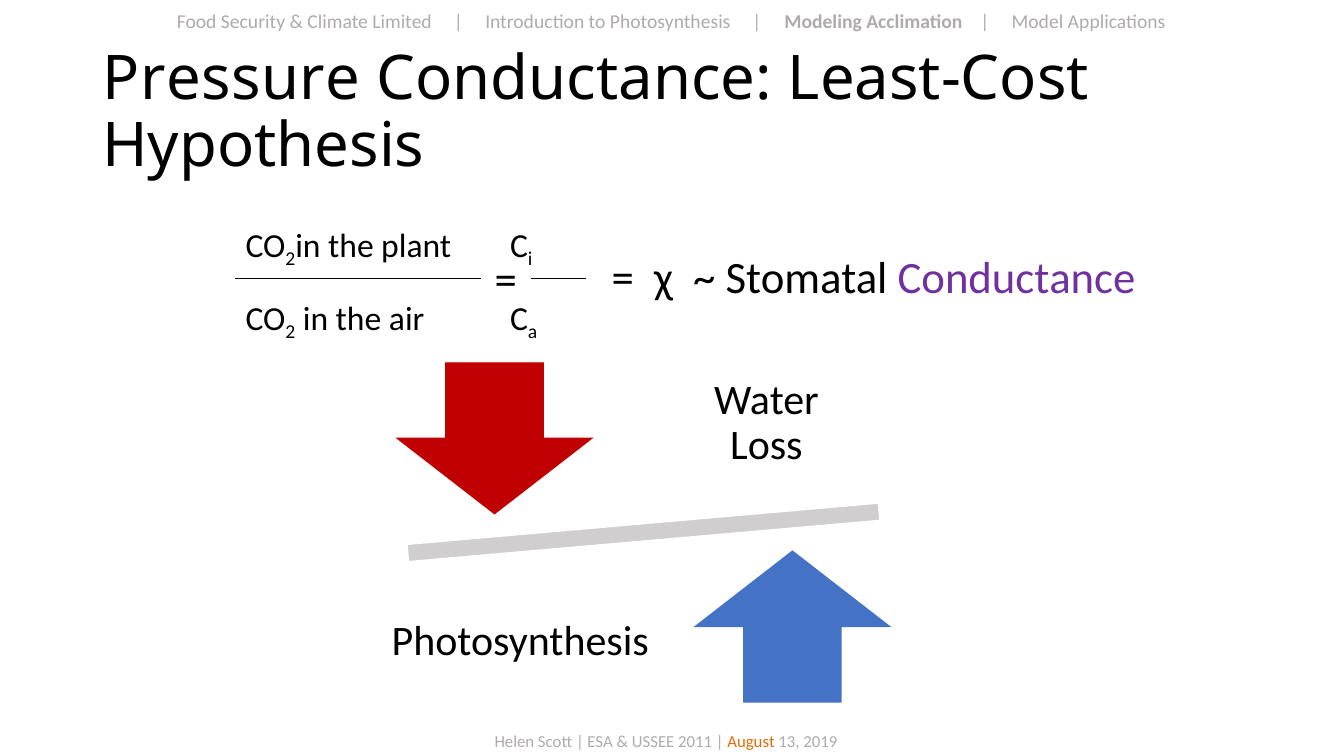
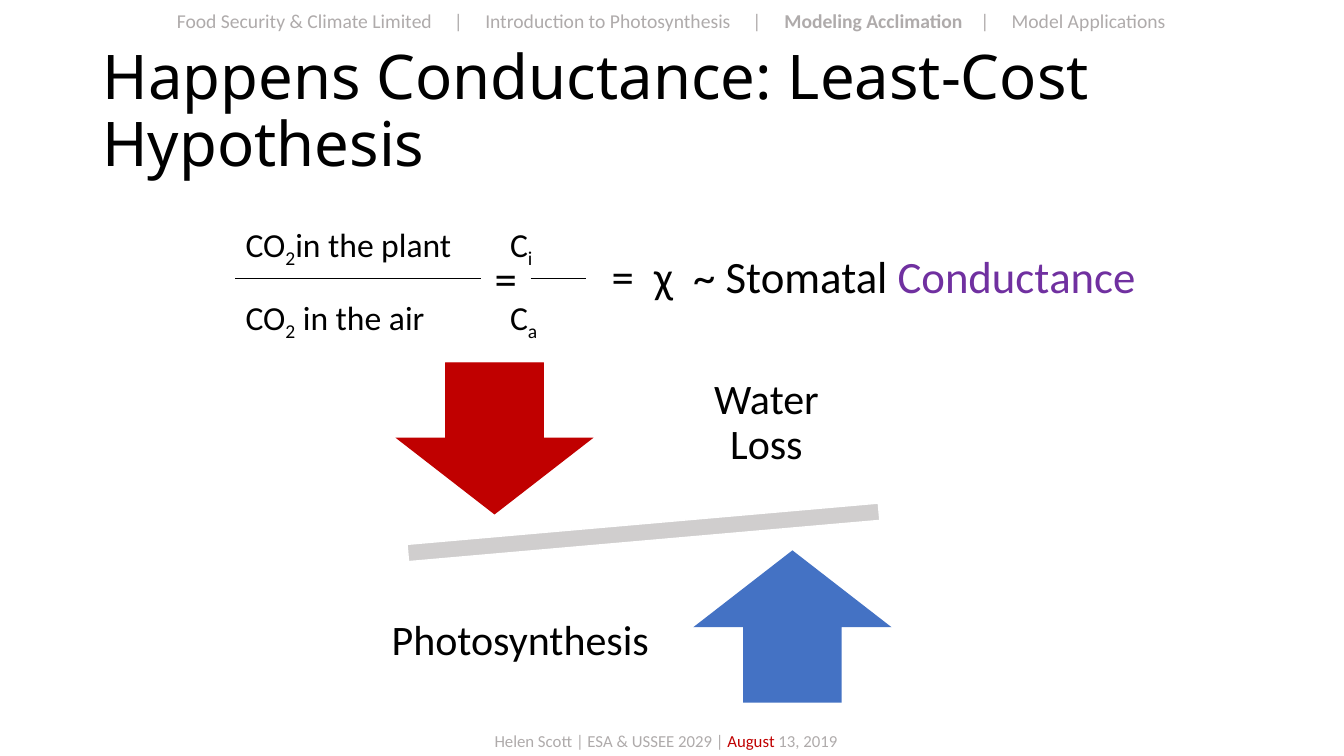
Pressure: Pressure -> Happens (232, 80)
2011: 2011 -> 2029 (695, 742)
August colour: orange -> red (751, 742)
